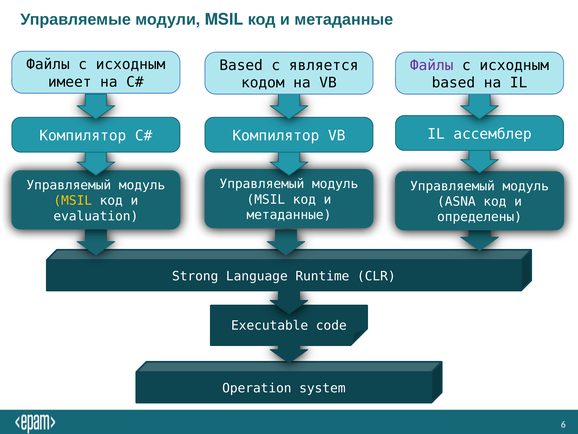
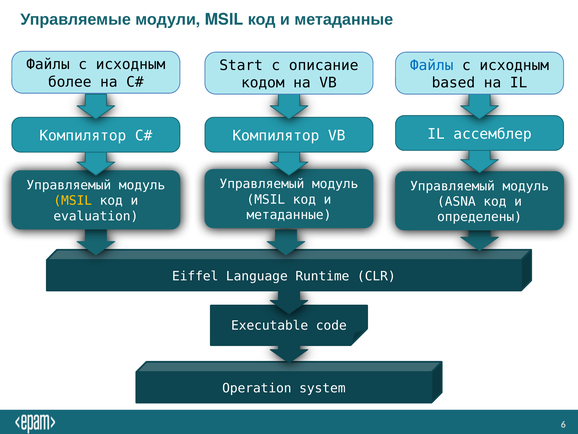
Based: Based -> Start (241, 65)
является: является -> описание (324, 65)
Файлы colour: purple -> blue (432, 65)
имеет: имеет -> более (70, 82)
Strong: Strong -> Eiffel (195, 276)
